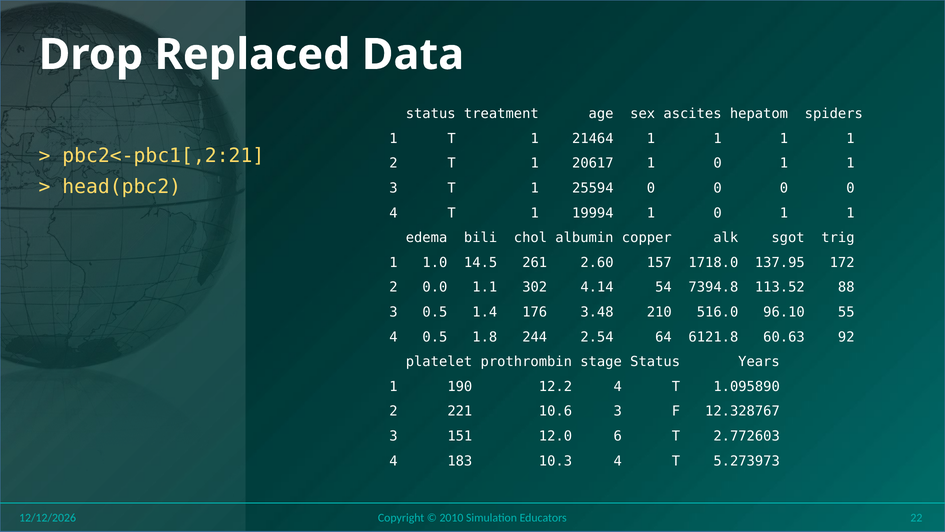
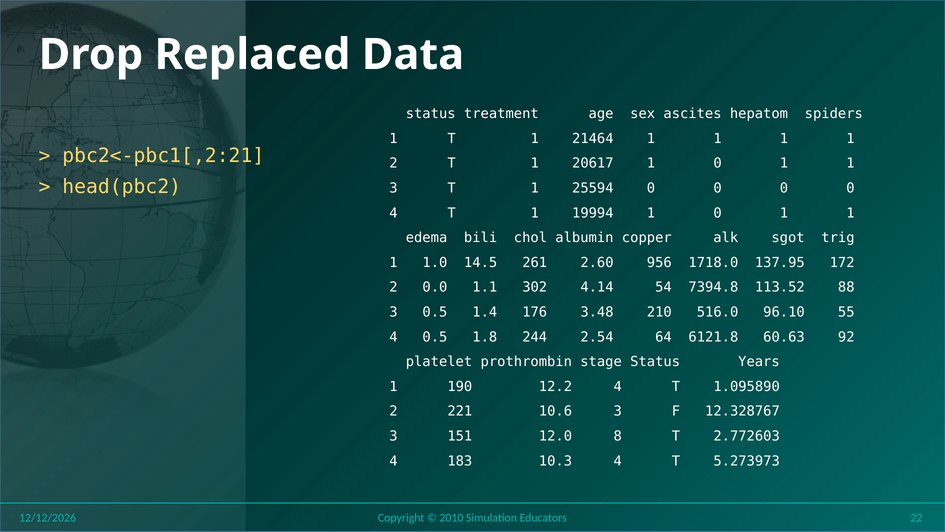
157: 157 -> 956 (659, 262)
6: 6 -> 8 (618, 436)
